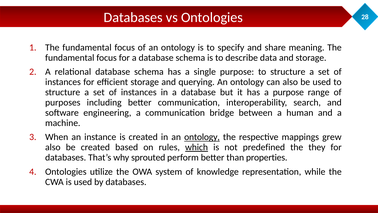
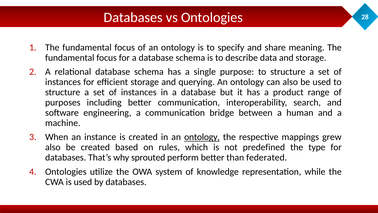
a purpose: purpose -> product (288, 92)
which underline: present -> none (197, 147)
they: they -> type (317, 147)
properties: properties -> federated (267, 157)
